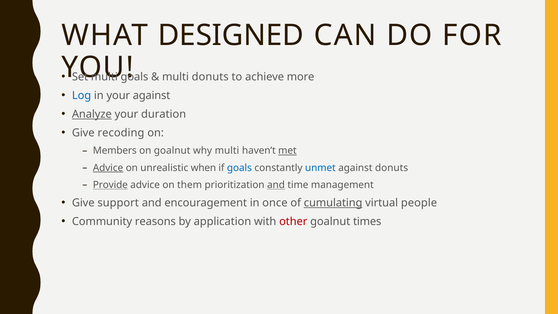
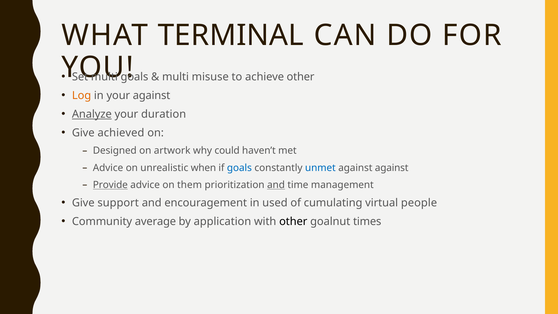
DESIGNED: DESIGNED -> TERMINAL (231, 35)
multi donuts: donuts -> misuse (210, 77)
achieve more: more -> other (301, 77)
Log colour: blue -> orange (82, 96)
recoding: recoding -> achieved (121, 133)
Members: Members -> Designed (115, 151)
on goalnut: goalnut -> artwork (172, 151)
why multi: multi -> could (227, 151)
met underline: present -> none (287, 151)
Advice underline: present -> none (108, 168)
against donuts: donuts -> against (392, 168)
once: once -> used (275, 203)
cumulating underline: present -> none (333, 203)
reasons: reasons -> average (155, 221)
other colour: red -> black (293, 221)
